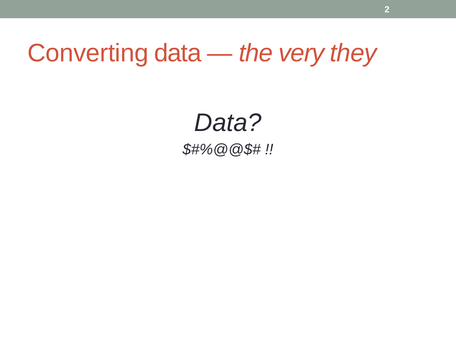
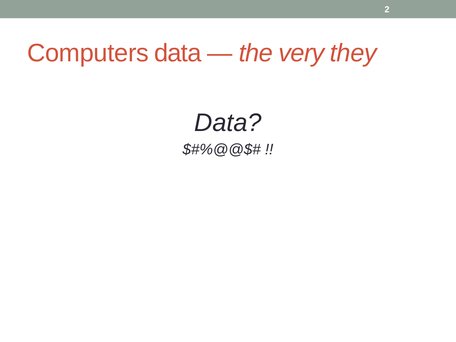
Converting: Converting -> Computers (88, 53)
